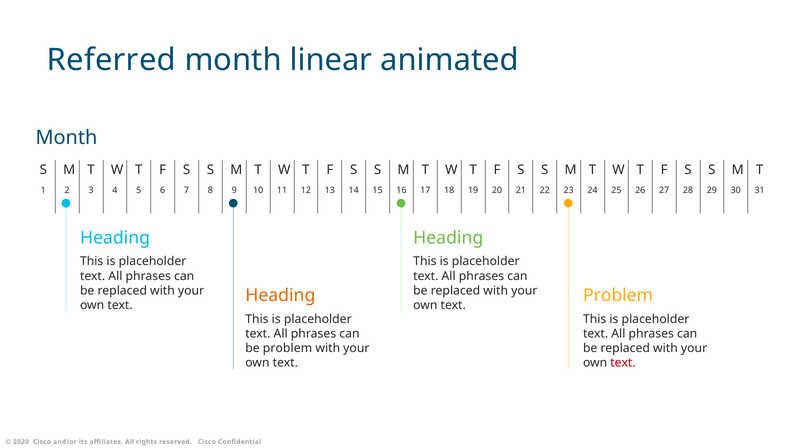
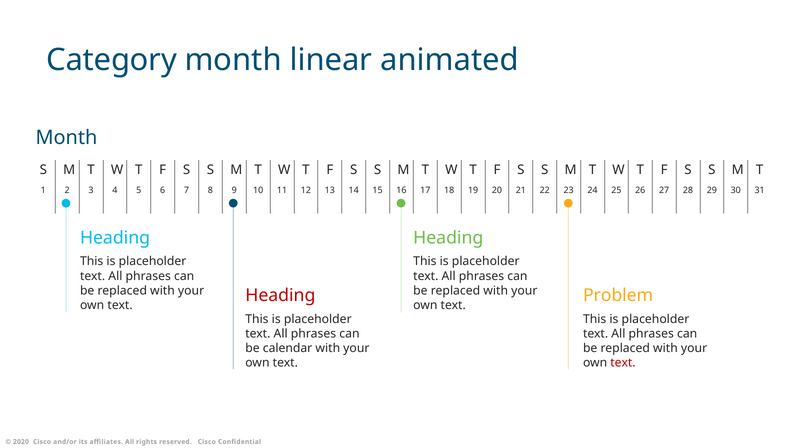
Referred: Referred -> Category (112, 60)
Heading colour: orange -> red (280, 296)
be problem: problem -> calendar (288, 349)
